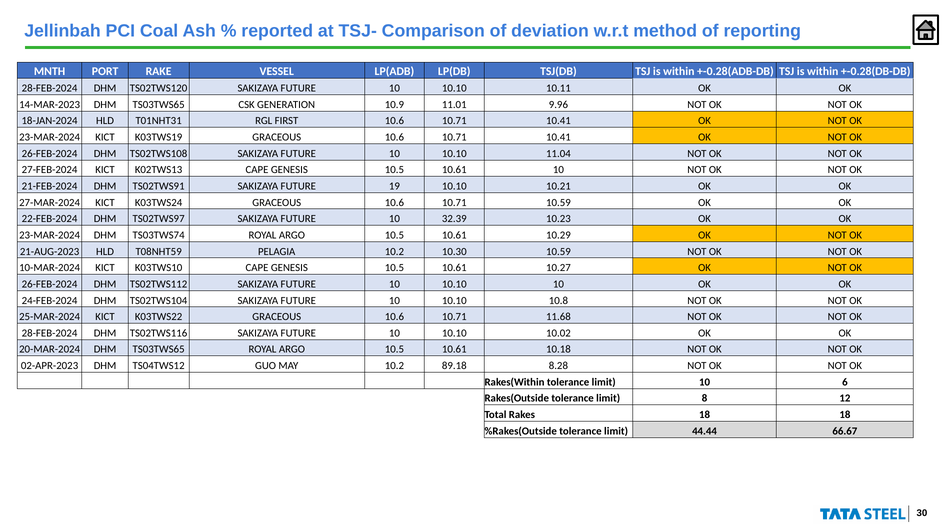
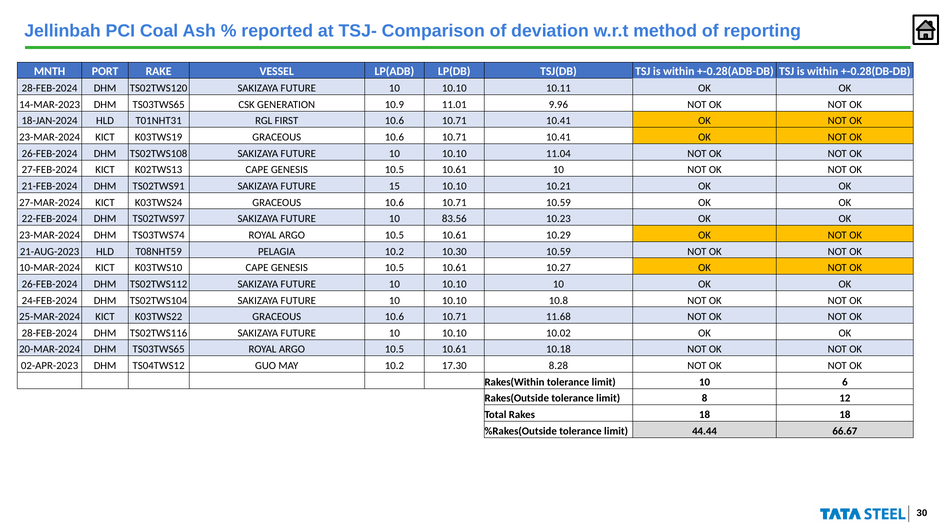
19: 19 -> 15 (394, 186)
32.39: 32.39 -> 83.56 (454, 219)
89.18: 89.18 -> 17.30 (454, 366)
